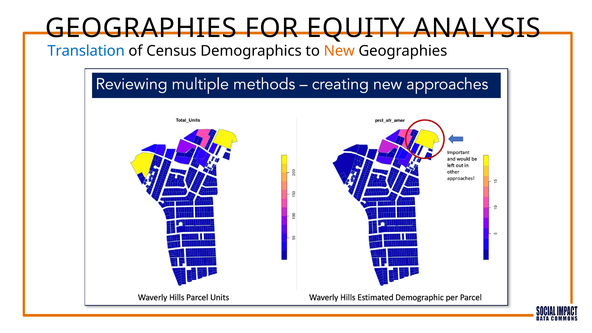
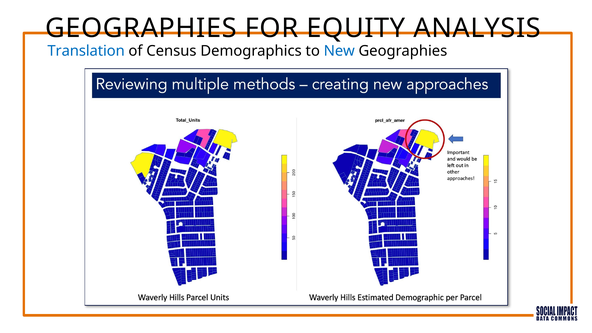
New colour: orange -> blue (339, 51)
